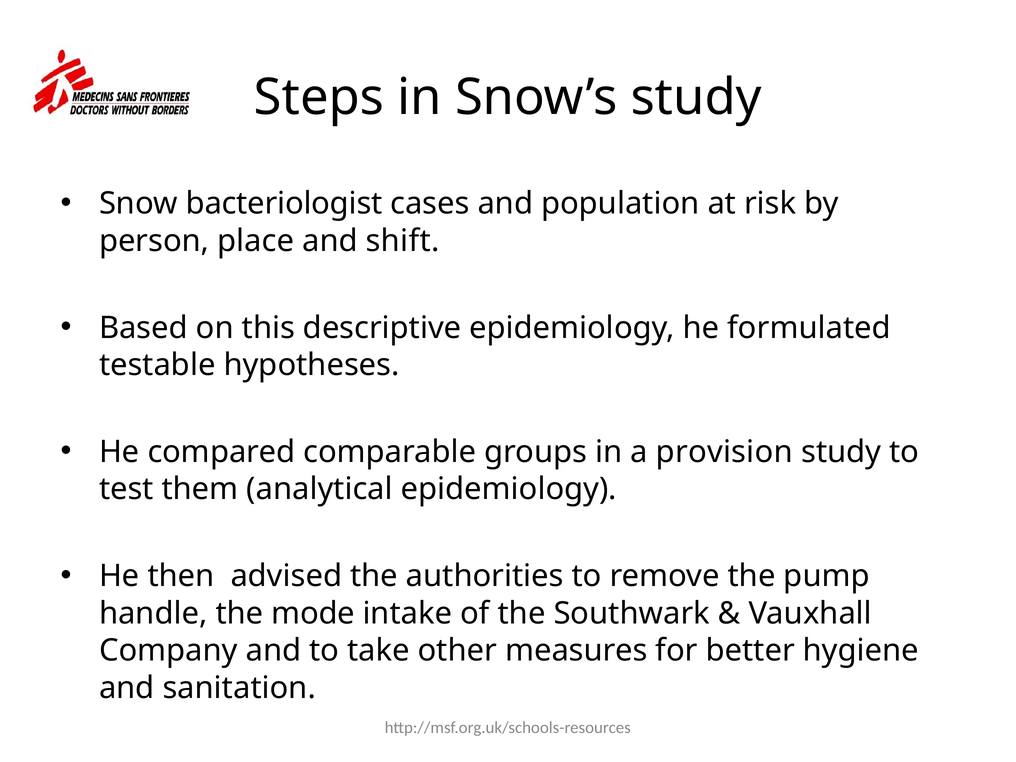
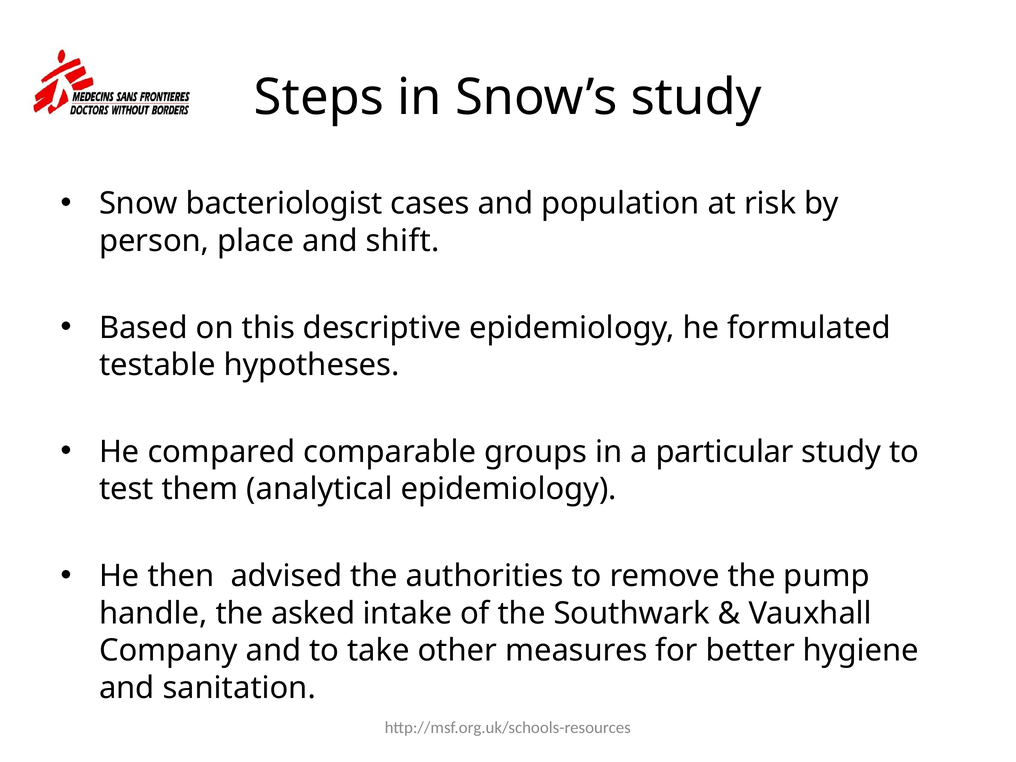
provision: provision -> particular (725, 452)
mode: mode -> asked (313, 613)
